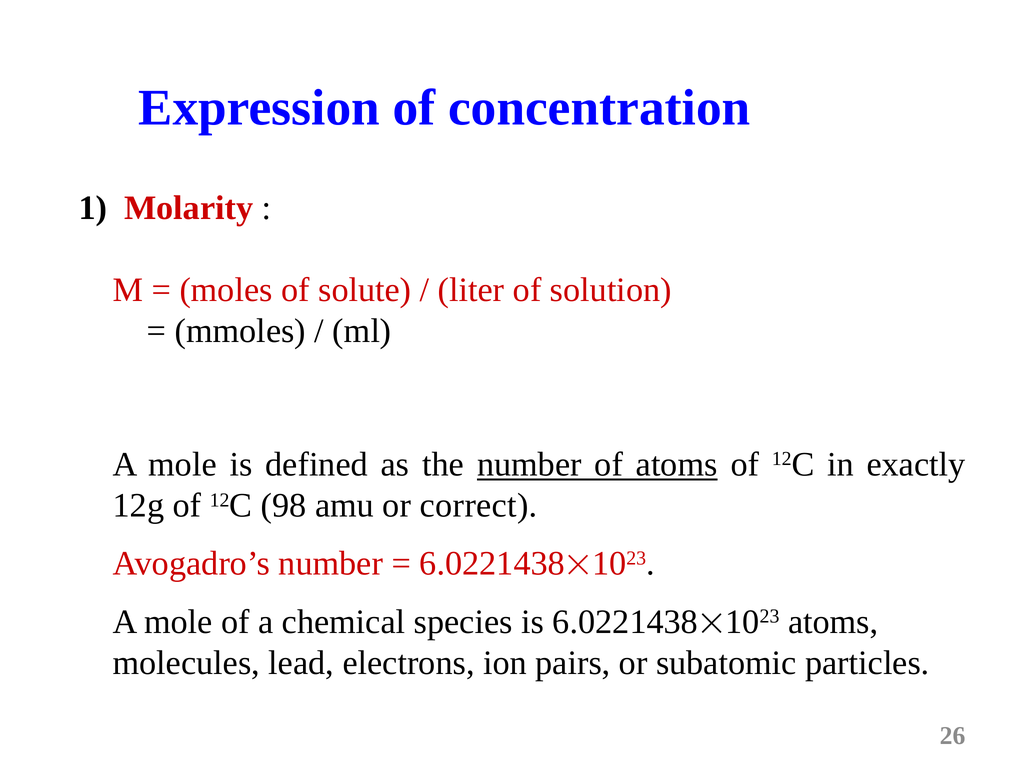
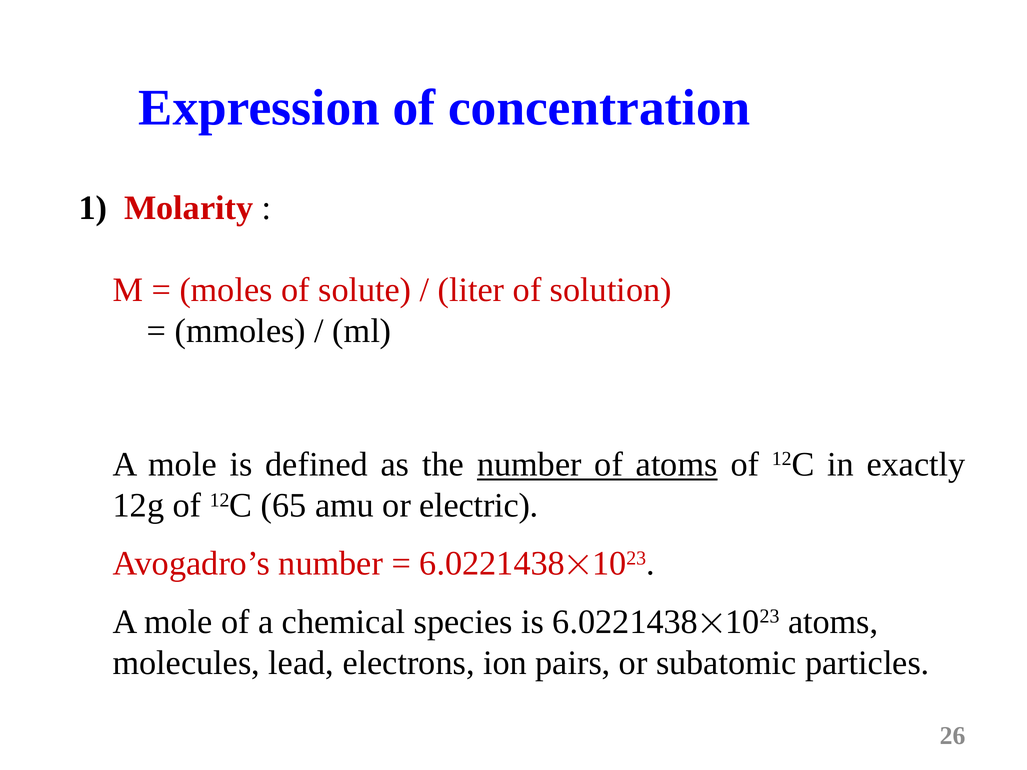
98: 98 -> 65 (284, 506)
correct: correct -> electric (479, 506)
